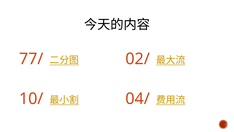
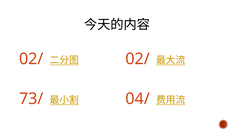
77/: 77/ -> 02/ (31, 59)
10/: 10/ -> 73/ (31, 98)
